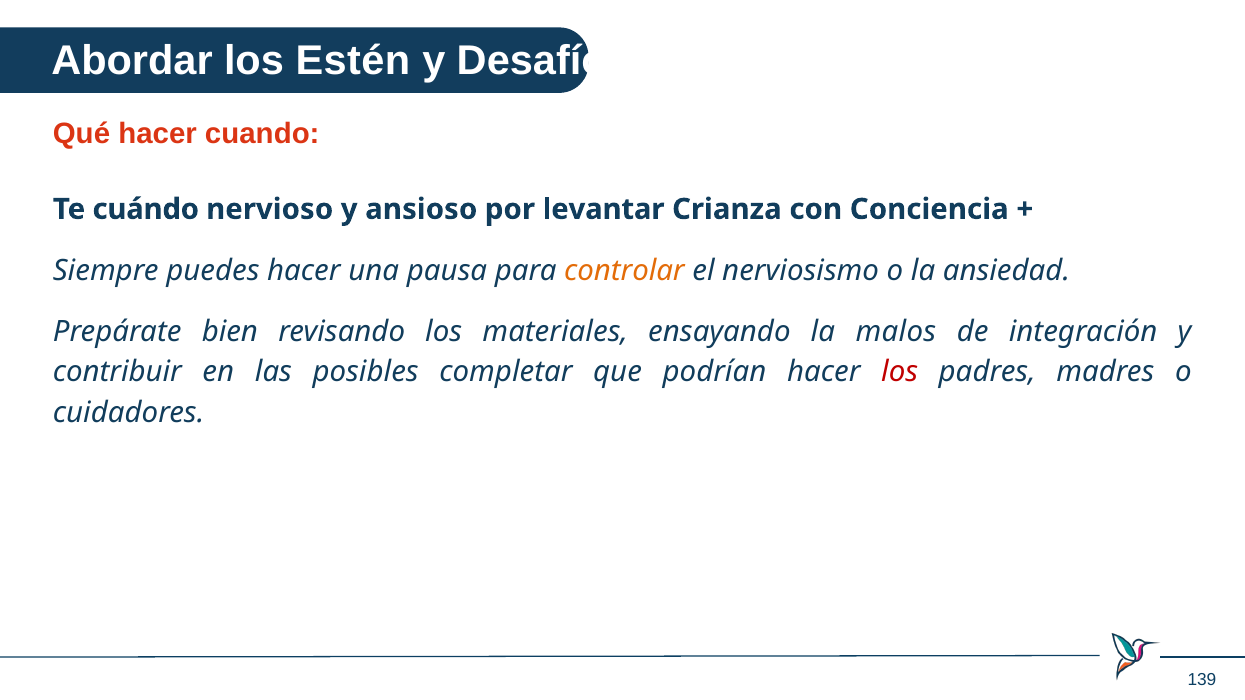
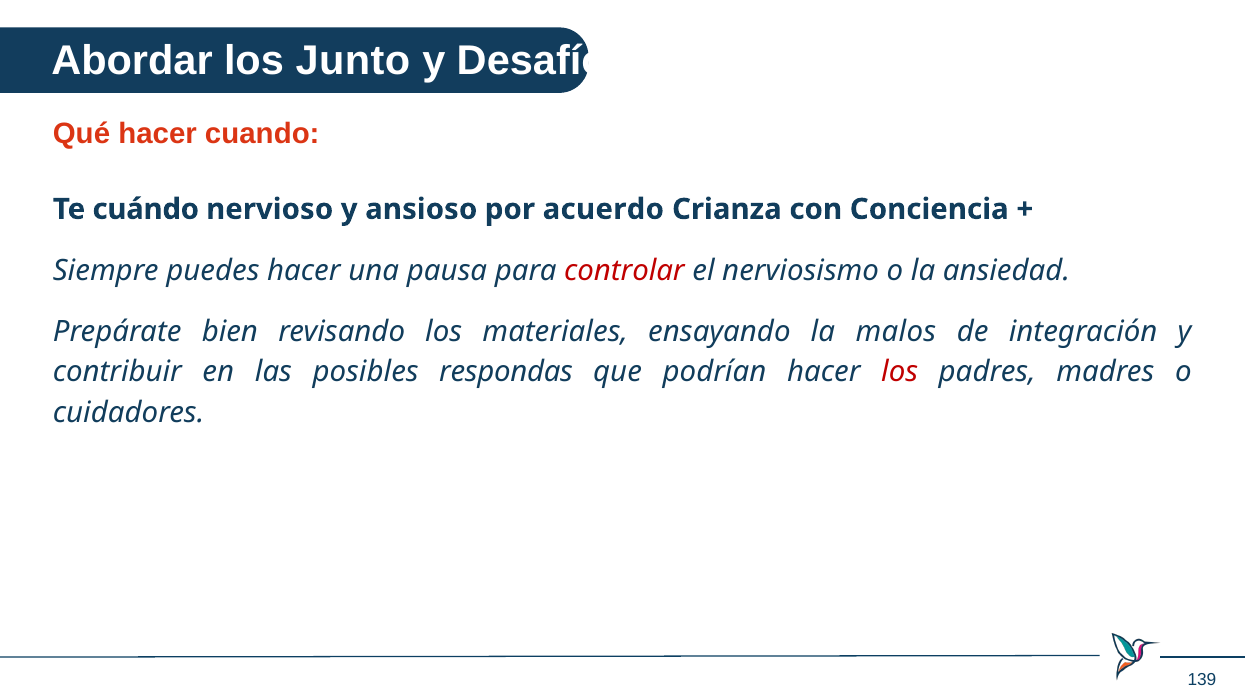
Estén: Estén -> Junto (353, 61)
levantar: levantar -> acuerdo (603, 209)
controlar colour: orange -> red (624, 271)
completar: completar -> respondas (506, 372)
